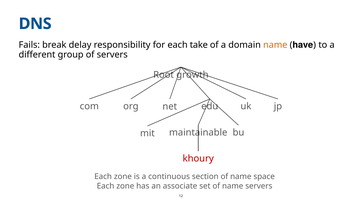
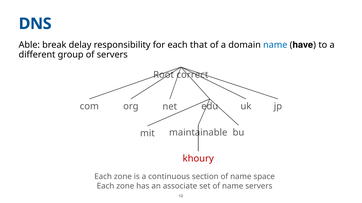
Fails: Fails -> Able (29, 45)
take: take -> that (199, 45)
name colour: orange -> blue (275, 45)
growth: growth -> correct (192, 75)
